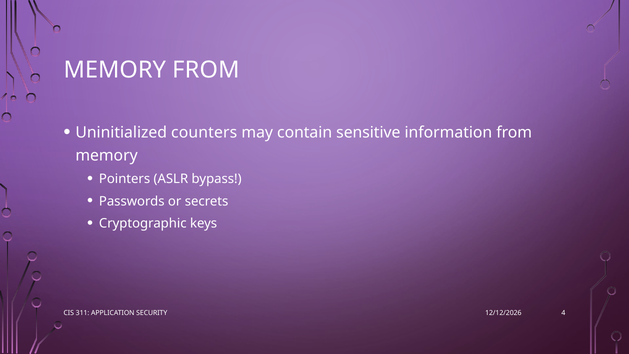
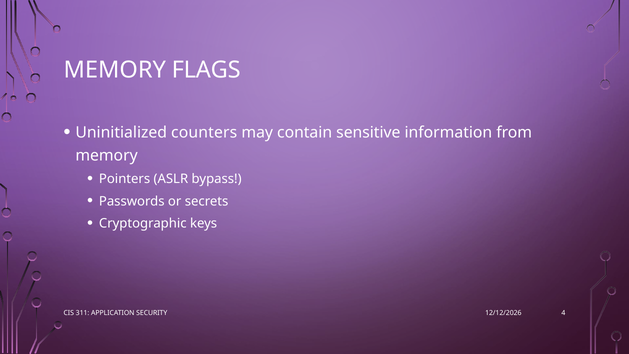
MEMORY FROM: FROM -> FLAGS (206, 70)
